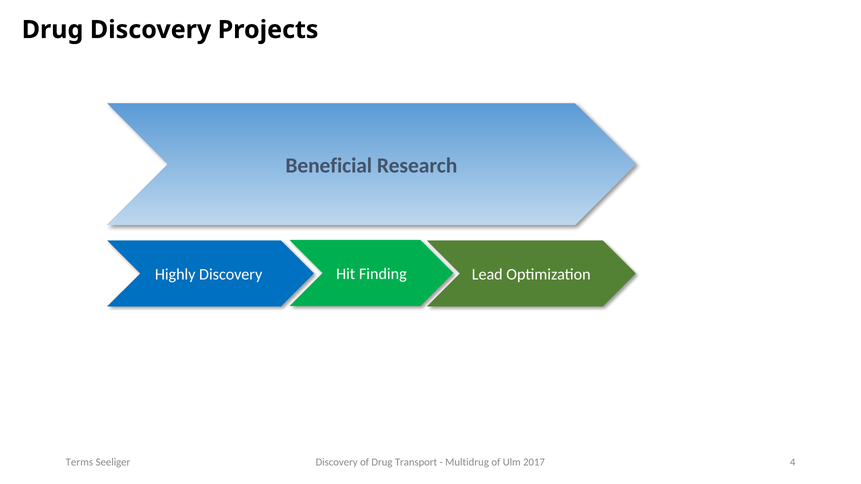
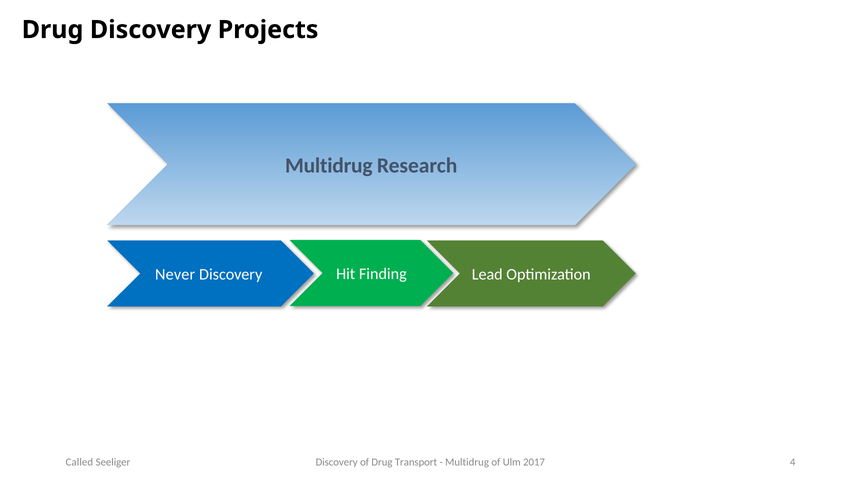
Beneficial: Beneficial -> Multidrug (329, 166)
Highly: Highly -> Never (175, 275)
Terms: Terms -> Called (79, 463)
